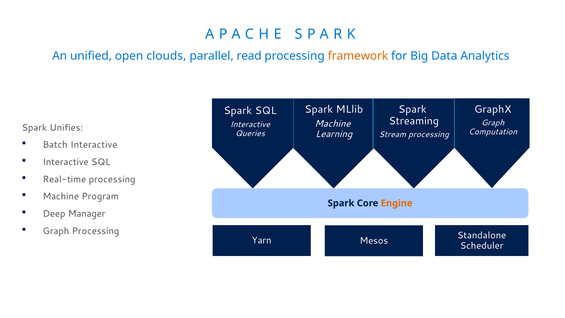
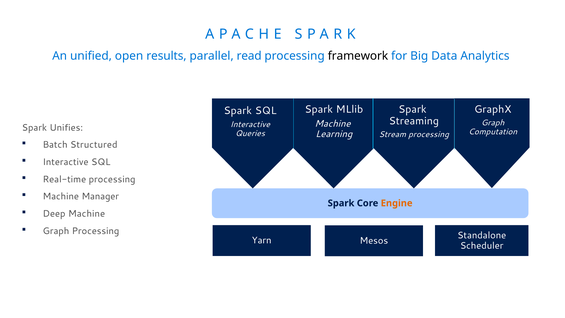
clouds: clouds -> results (166, 56)
framework colour: orange -> black (358, 56)
Batch Interactive: Interactive -> Structured (94, 145)
Machine Program: Program -> Manager (100, 196)
Deep Manager: Manager -> Machine (87, 214)
